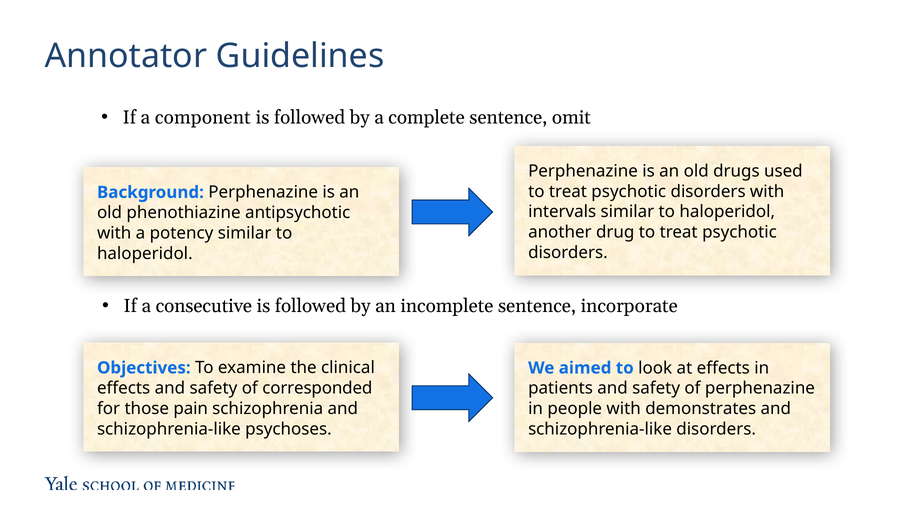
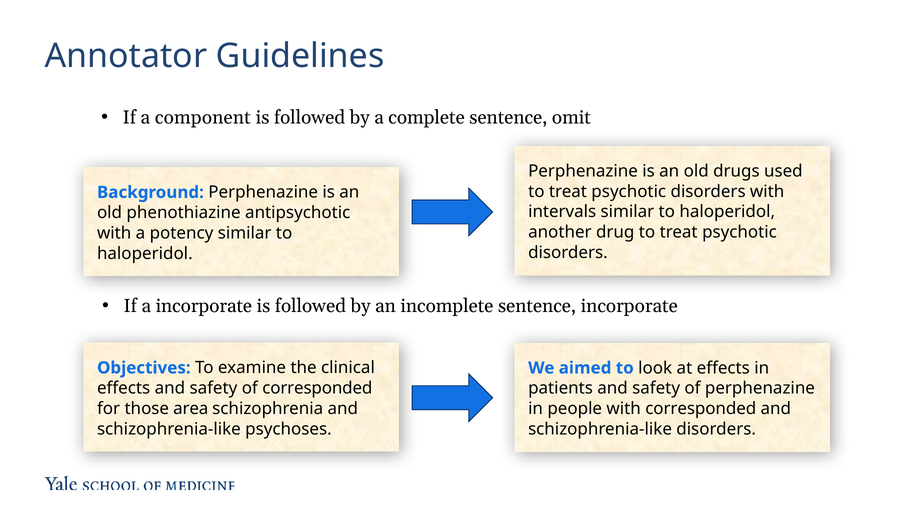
a consecutive: consecutive -> incorporate (204, 306)
pain: pain -> area (191, 409)
with demonstrates: demonstrates -> corresponded (701, 409)
